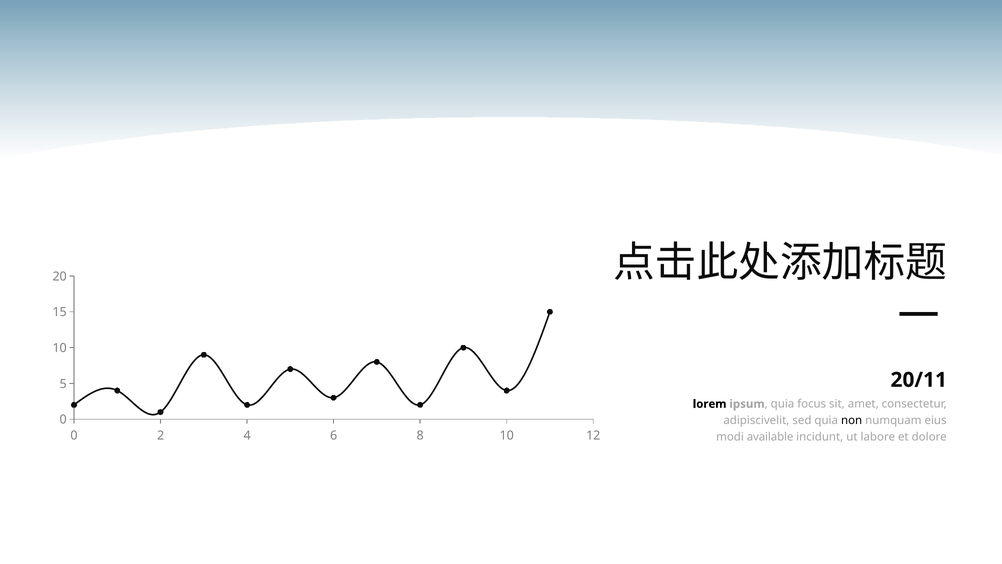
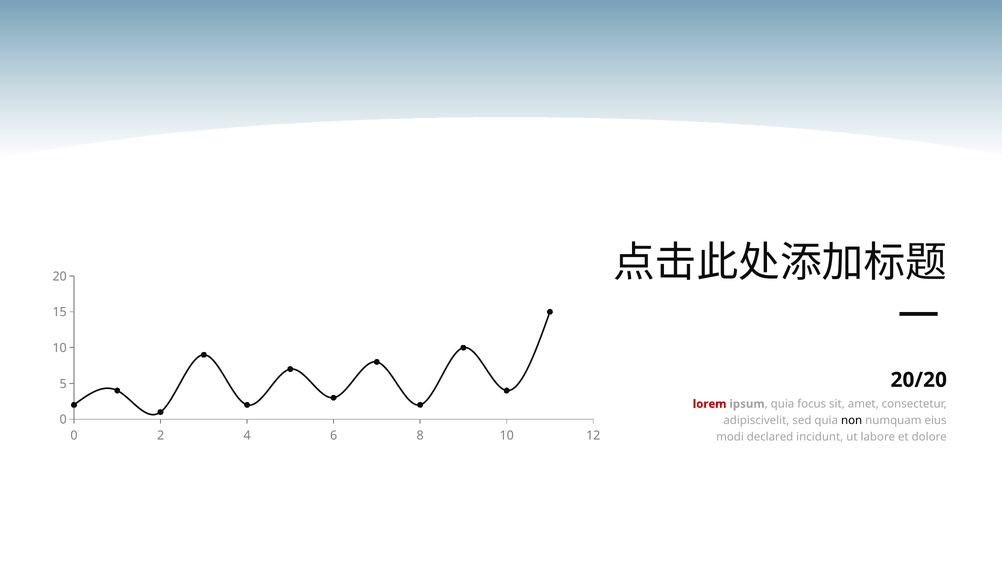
20/11: 20/11 -> 20/20 (919, 380)
lorem colour: black -> red (710, 404)
available: available -> declared (770, 437)
